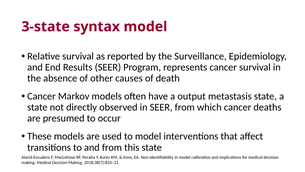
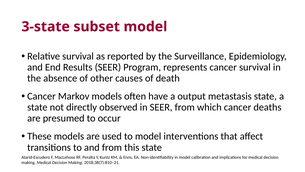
syntax: syntax -> subset (97, 27)
